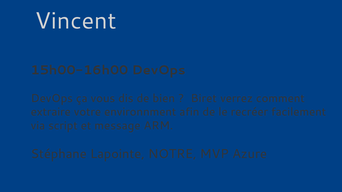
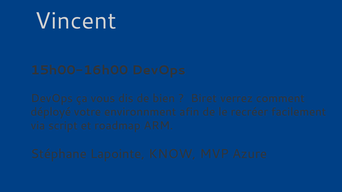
extraire: extraire -> déployé (51, 112)
message: message -> roadmap (117, 126)
NOTRE: NOTRE -> KNOW (172, 154)
